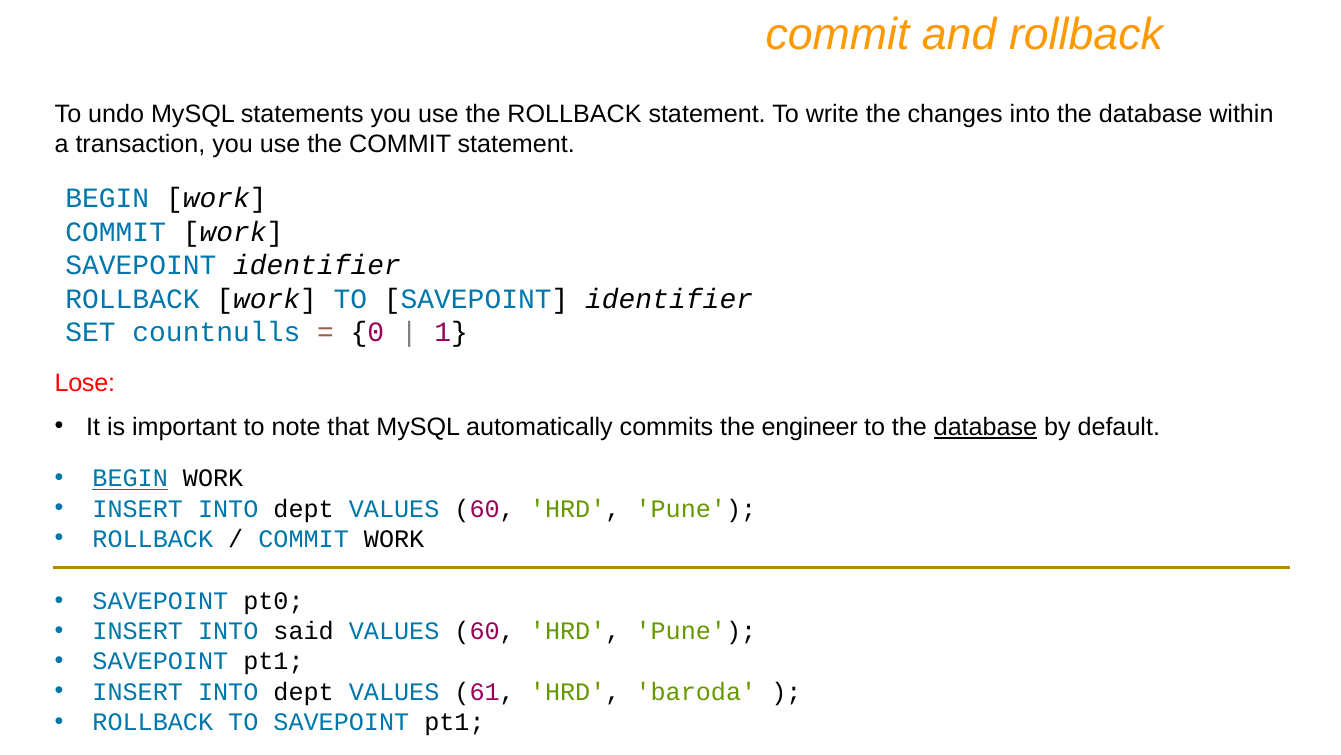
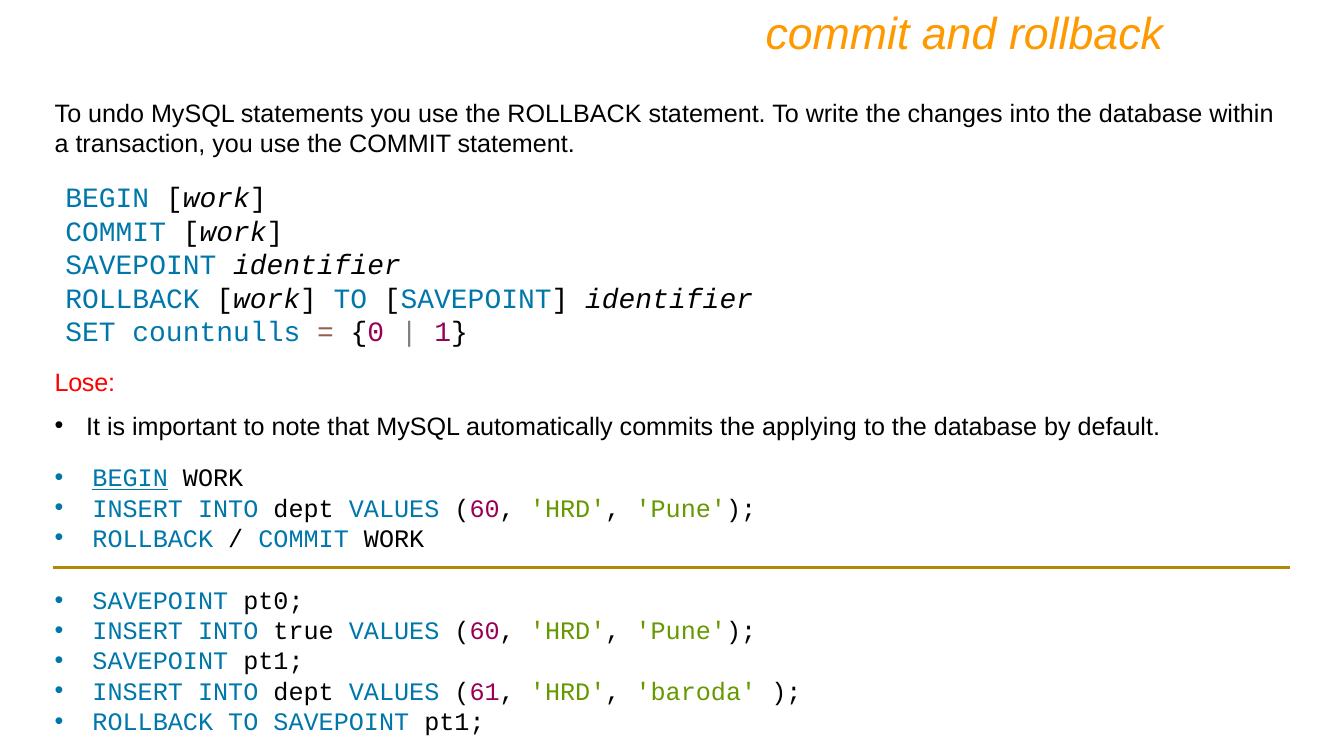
engineer: engineer -> applying (809, 427)
database underline: present -> none (985, 427)
said: said -> true (304, 631)
